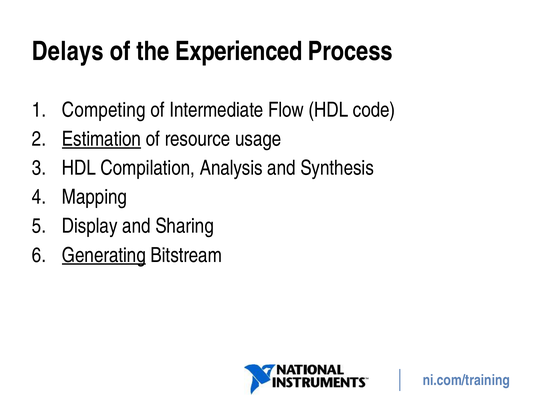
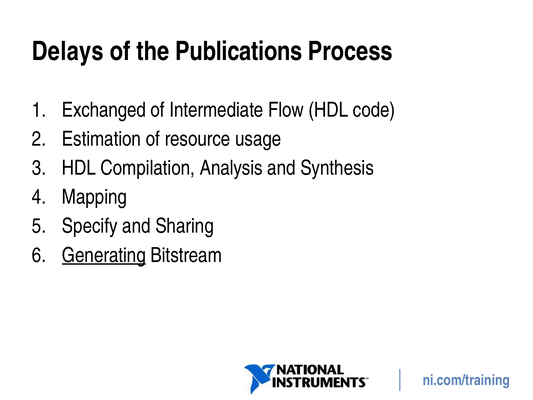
Experienced: Experienced -> Publications (239, 51)
Competing: Competing -> Exchanged (104, 110)
Estimation underline: present -> none (102, 139)
Display: Display -> Specify (90, 226)
